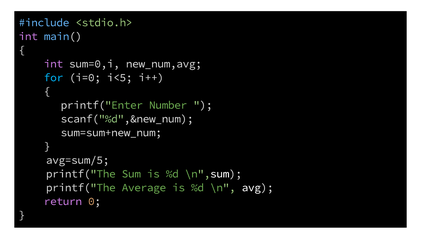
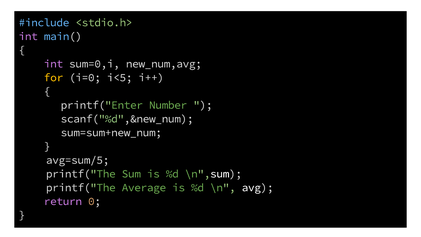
for colour: light blue -> yellow (54, 78)
